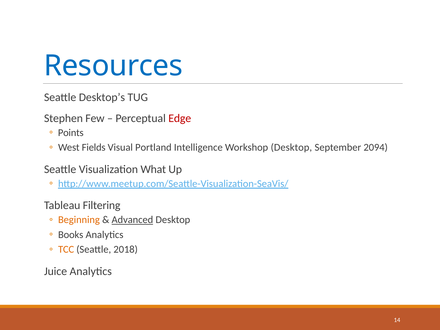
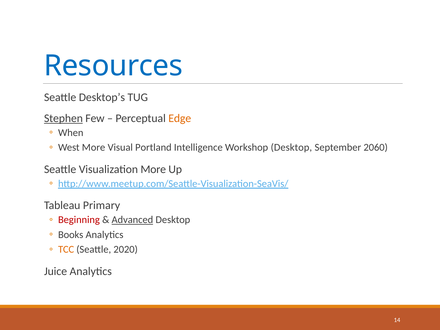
Stephen underline: none -> present (63, 118)
Edge colour: red -> orange (180, 118)
Points: Points -> When (71, 133)
West Fields: Fields -> More (94, 148)
2094: 2094 -> 2060 (376, 148)
Visualization What: What -> More (153, 169)
Filtering: Filtering -> Primary (102, 205)
Beginning colour: orange -> red (79, 220)
2018: 2018 -> 2020 (126, 250)
